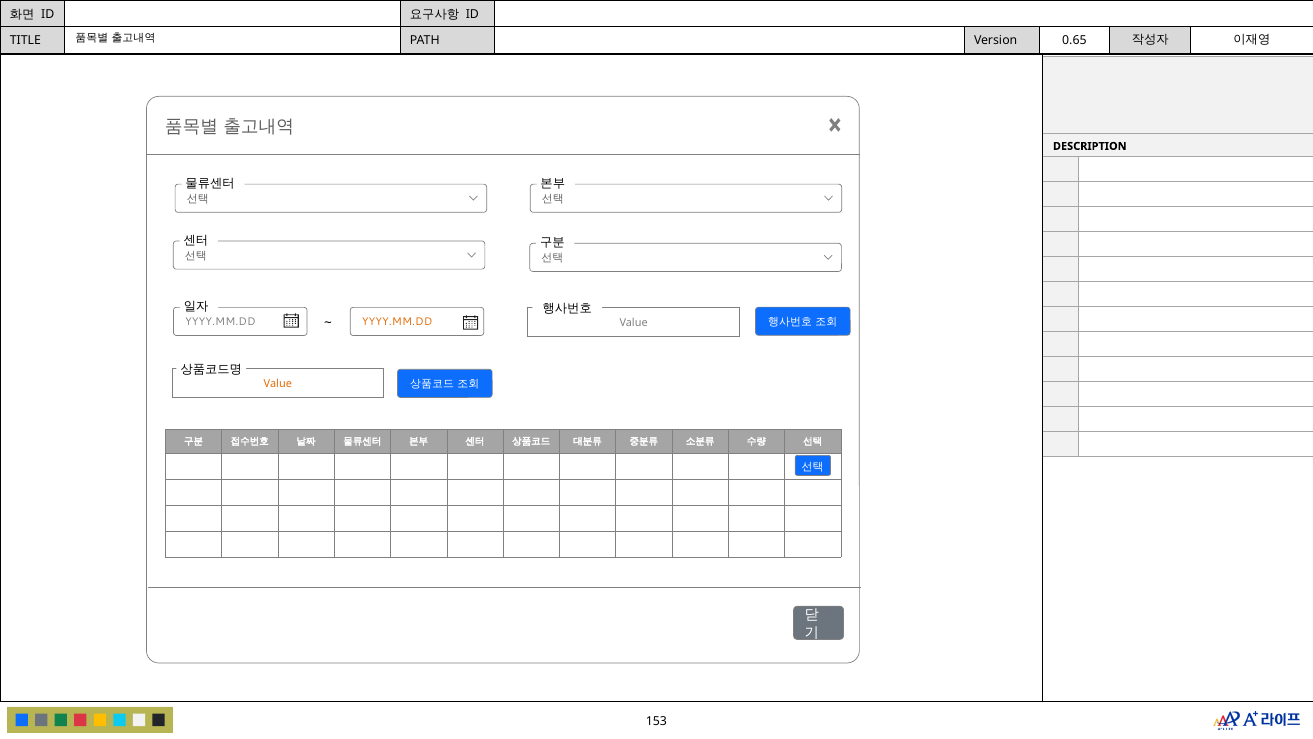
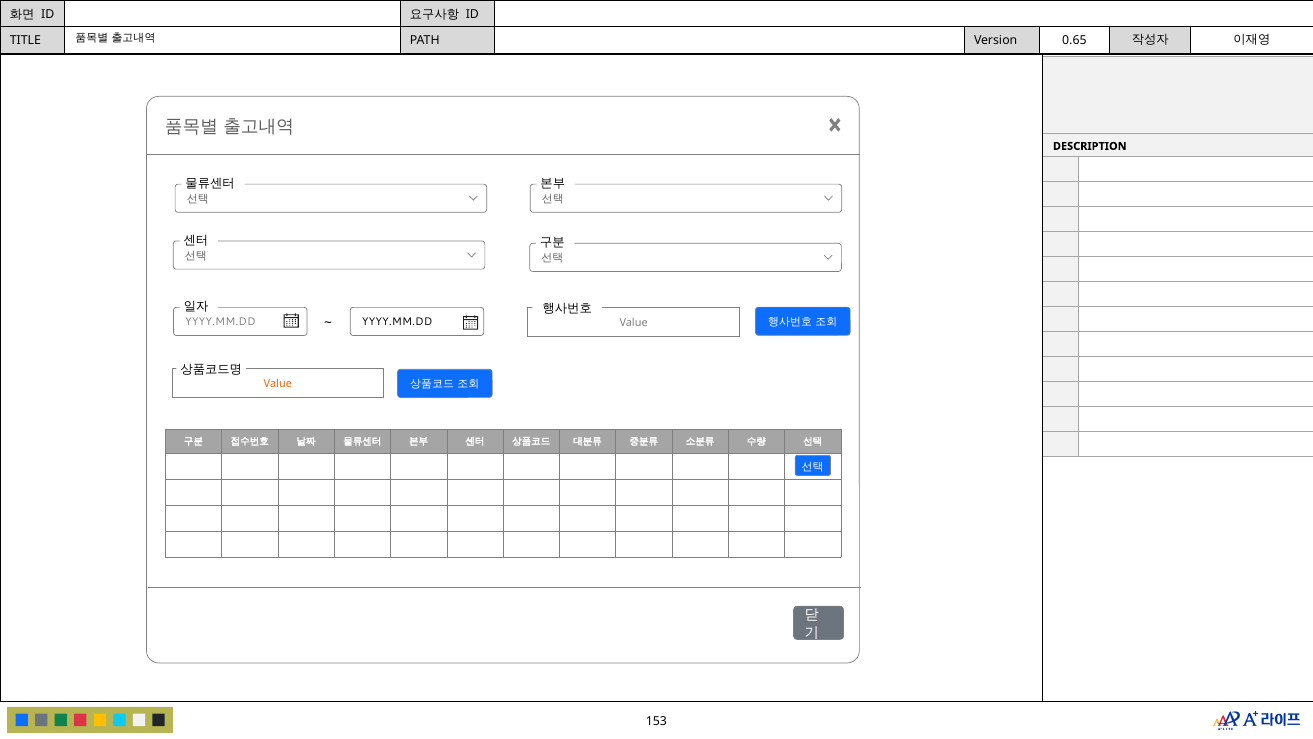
YYYY.MM.DD colour: orange -> black (397, 322)
